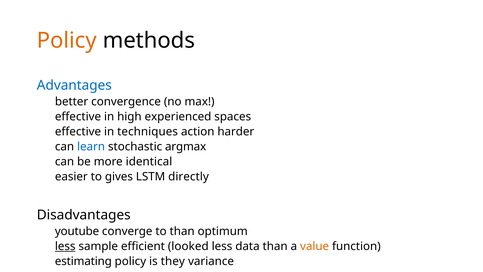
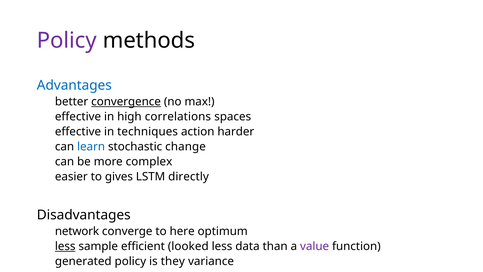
Policy colour: orange -> purple (67, 41)
convergence underline: none -> present (126, 101)
experienced: experienced -> correlations (178, 116)
argmax: argmax -> change (186, 147)
identical: identical -> complex (149, 162)
youtube: youtube -> network (77, 231)
to than: than -> here (182, 231)
value colour: orange -> purple (315, 246)
estimating: estimating -> generated (83, 261)
